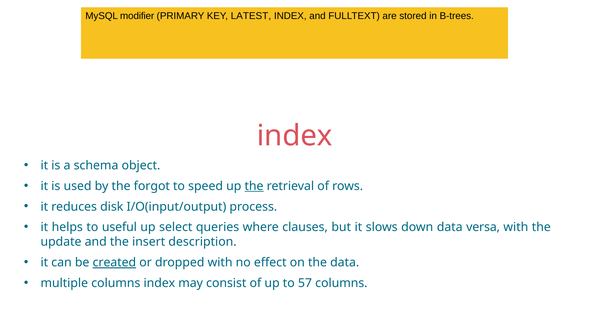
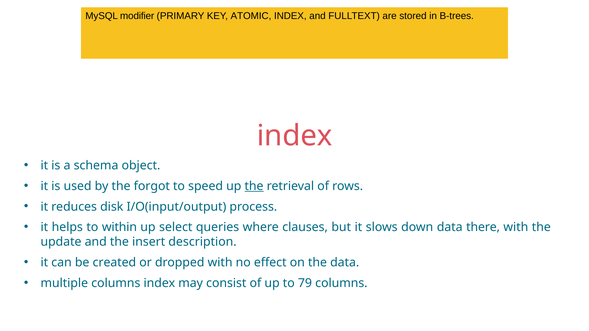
LATEST: LATEST -> ATOMIC (251, 16)
to useful: useful -> within (119, 227)
versa: versa -> there (483, 227)
created underline: present -> none (114, 263)
57: 57 -> 79 (305, 283)
